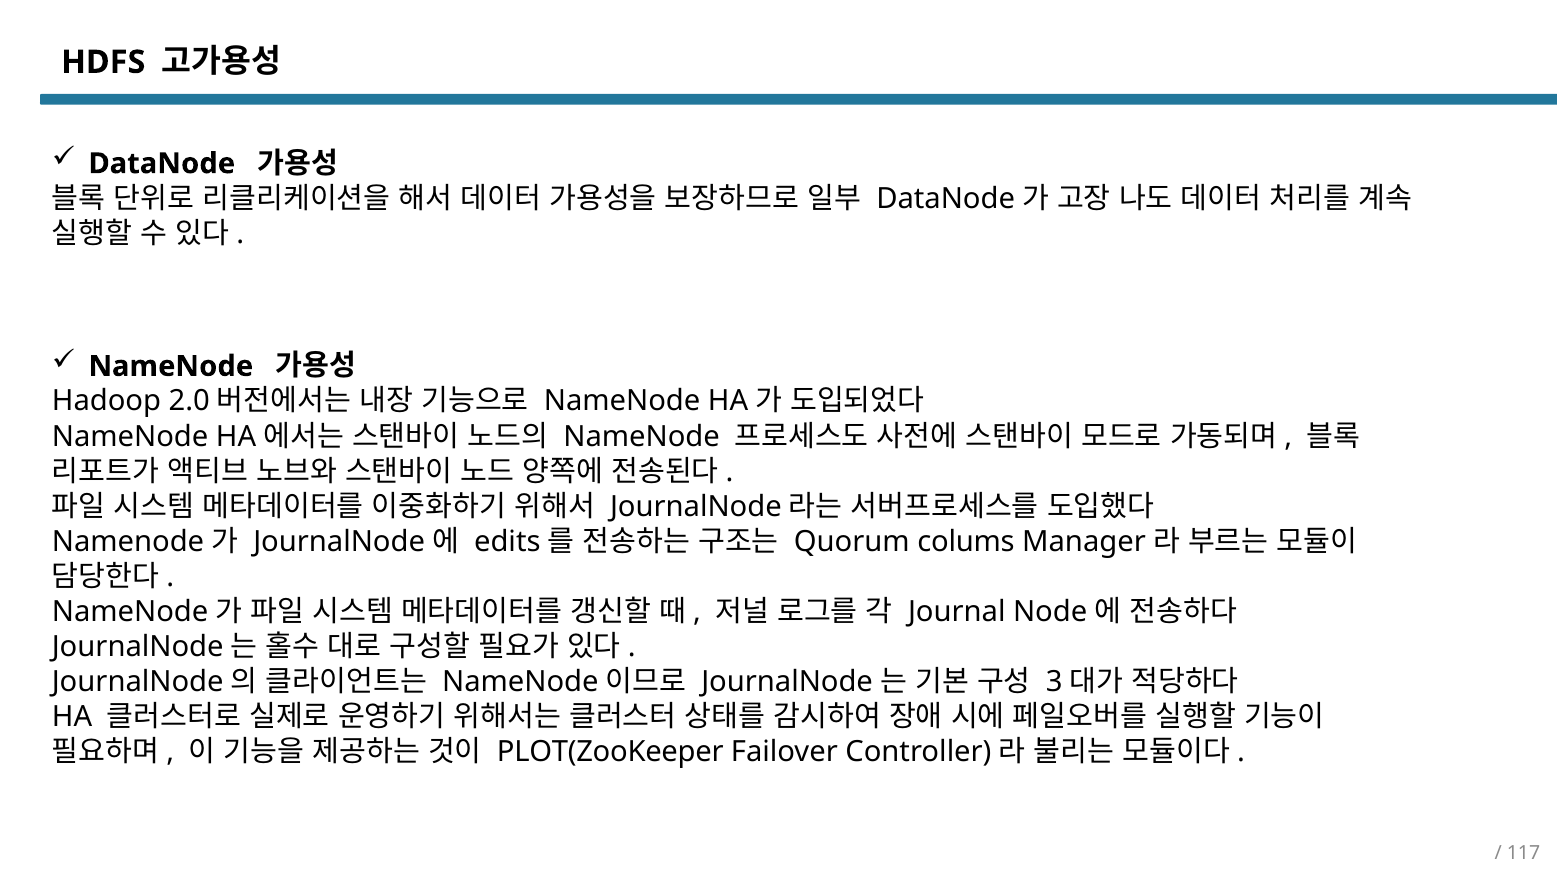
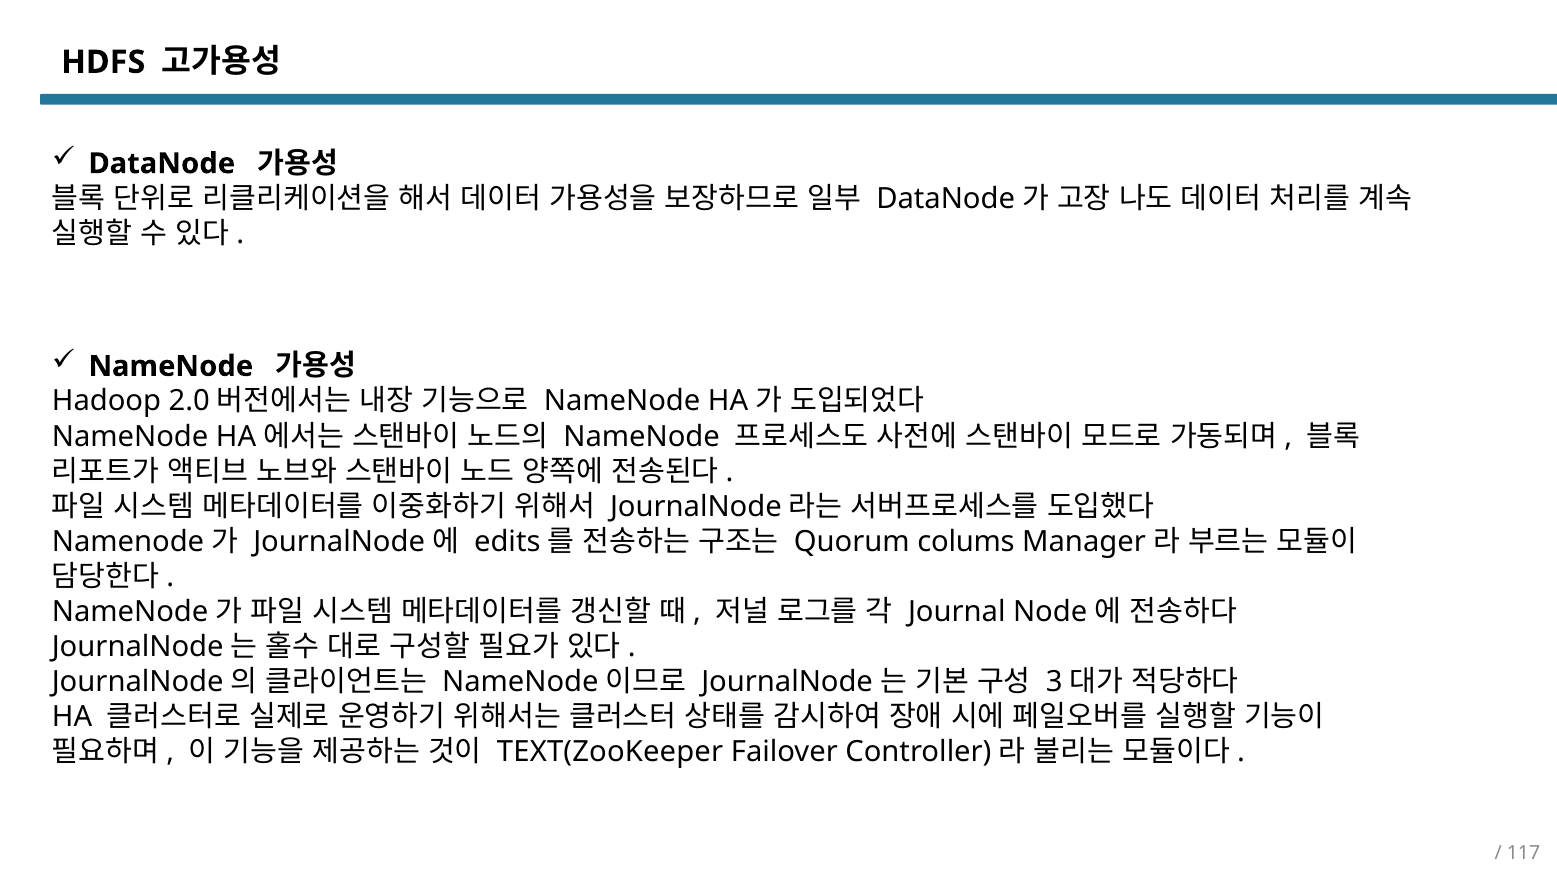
PLOT(ZooKeeper: PLOT(ZooKeeper -> TEXT(ZooKeeper (610, 752)
